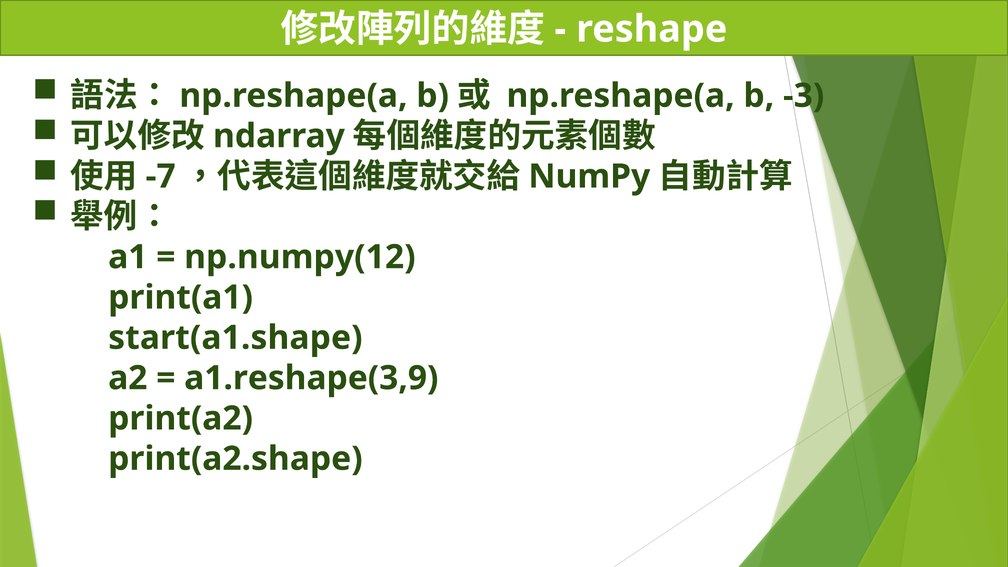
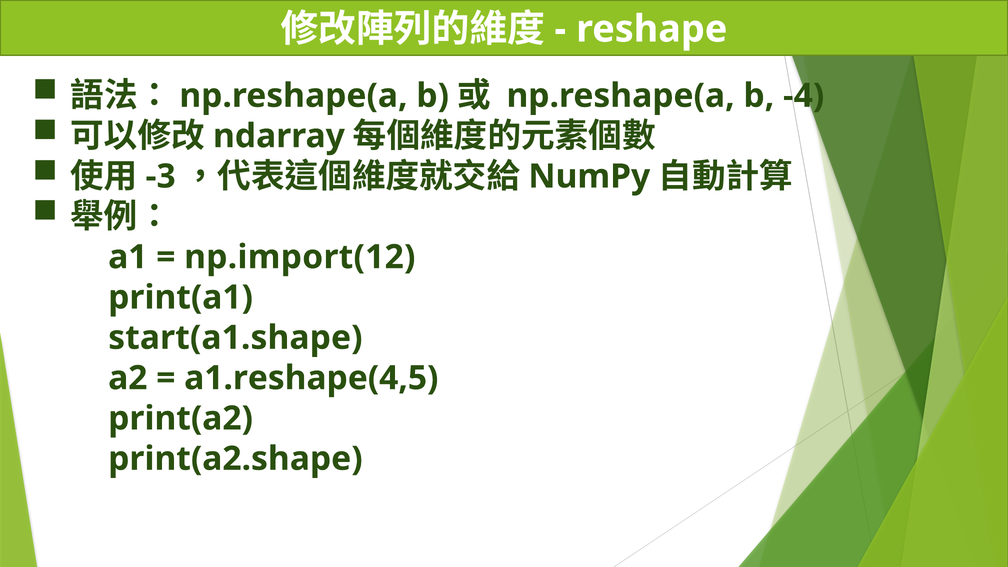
-3: -3 -> -4 (804, 96)
-7: -7 -> -3 (161, 176)
np.numpy(12: np.numpy(12 -> np.import(12 (300, 257)
a1.reshape(3,9: a1.reshape(3,9 -> a1.reshape(4,5 (311, 378)
